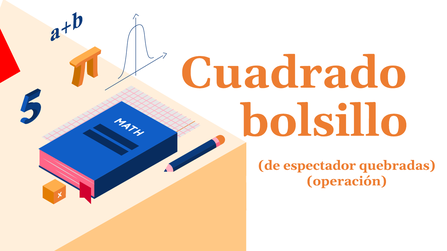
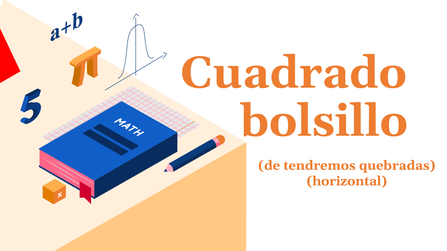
espectador: espectador -> tendremos (319, 166)
operación: operación -> horizontal (347, 181)
